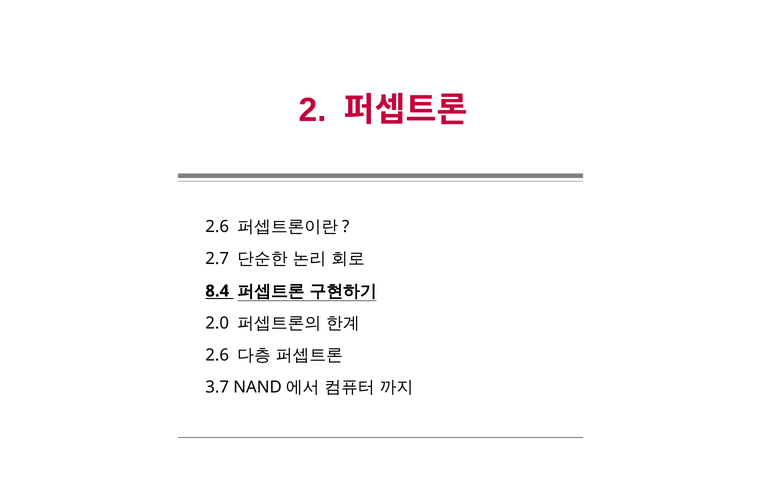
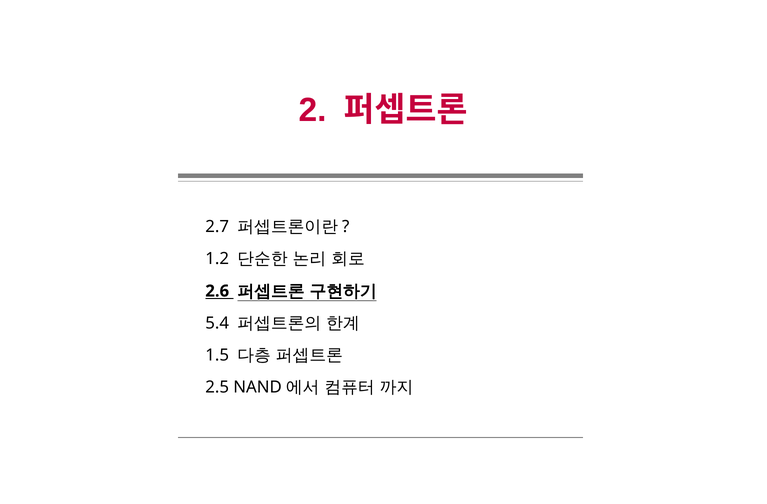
2.6: 2.6 -> 2.7 (217, 227)
2.7: 2.7 -> 1.2 (217, 259)
8.4: 8.4 -> 2.6 (217, 291)
2.0: 2.0 -> 5.4 (217, 323)
2.6: 2.6 -> 1.5 (217, 355)
3.7: 3.7 -> 2.5 (217, 387)
